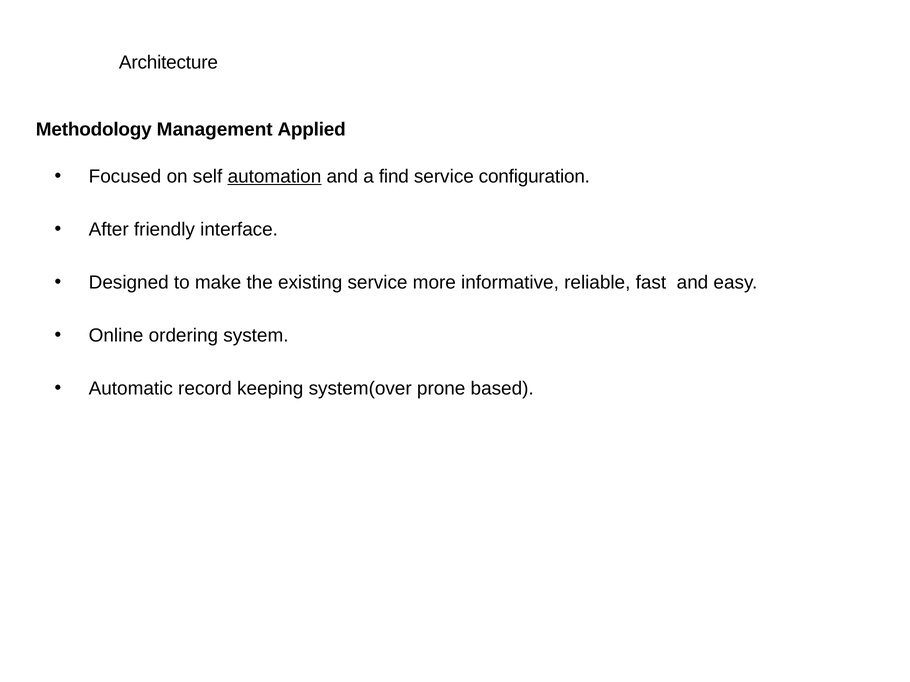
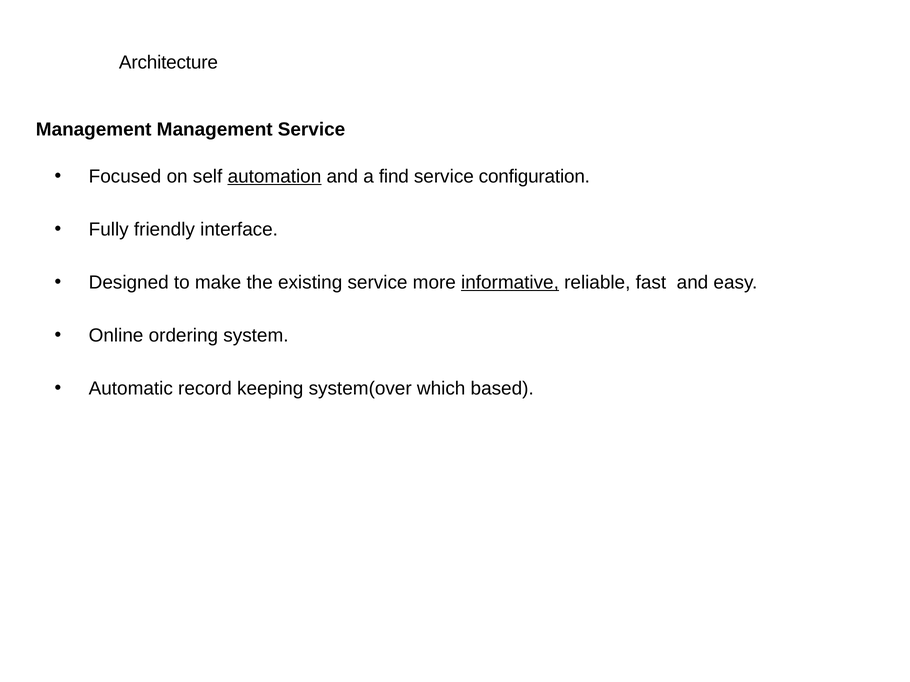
Methodology: Methodology -> Management (94, 129)
Management Applied: Applied -> Service (312, 129)
After: After -> Fully (109, 230)
informative underline: none -> present (510, 283)
prone: prone -> which (441, 389)
